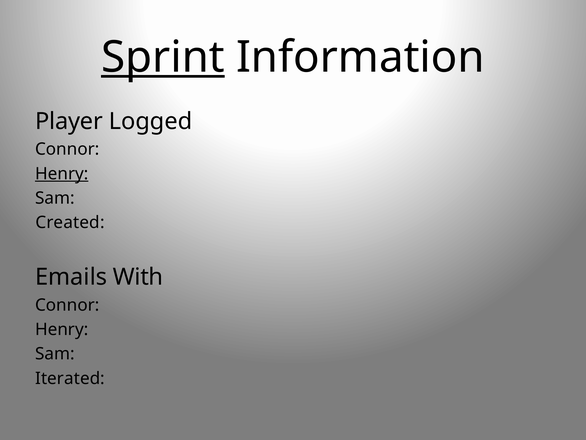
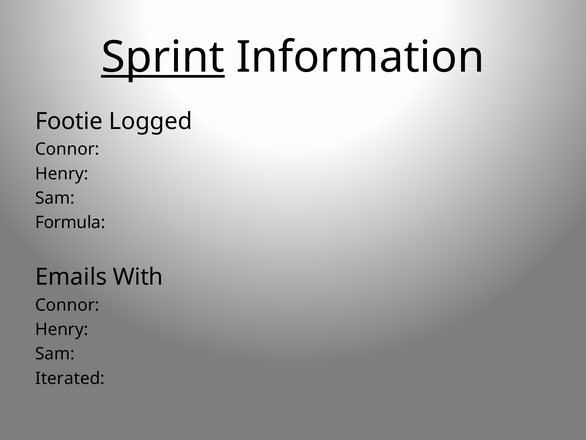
Player: Player -> Footie (69, 121)
Henry underline: present -> none (62, 174)
Created: Created -> Formula (70, 222)
